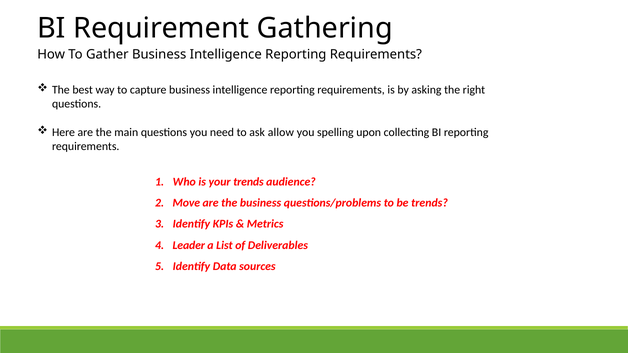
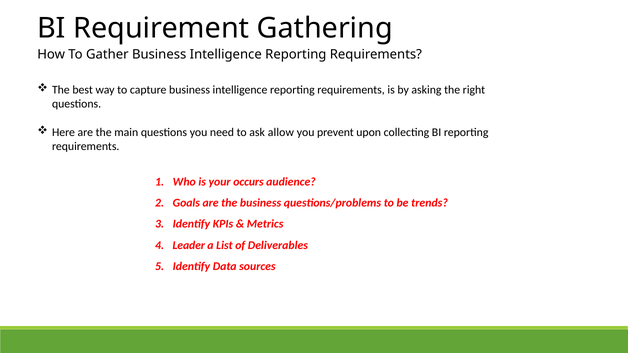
spelling: spelling -> prevent (335, 132)
your trends: trends -> occurs (248, 182)
Move: Move -> Goals (186, 203)
